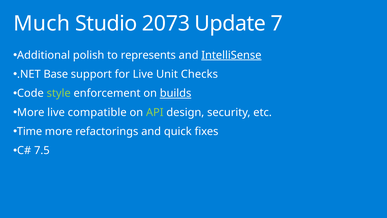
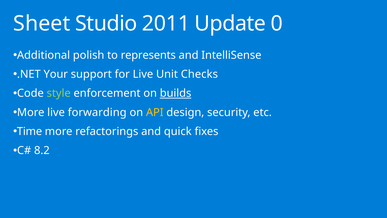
Much: Much -> Sheet (42, 23)
2073: 2073 -> 2011 (166, 23)
7: 7 -> 0 (277, 23)
IntelliSense underline: present -> none (231, 55)
Base: Base -> Your (56, 74)
compatible: compatible -> forwarding (97, 112)
API colour: light green -> yellow (155, 112)
7.5: 7.5 -> 8.2 (42, 150)
